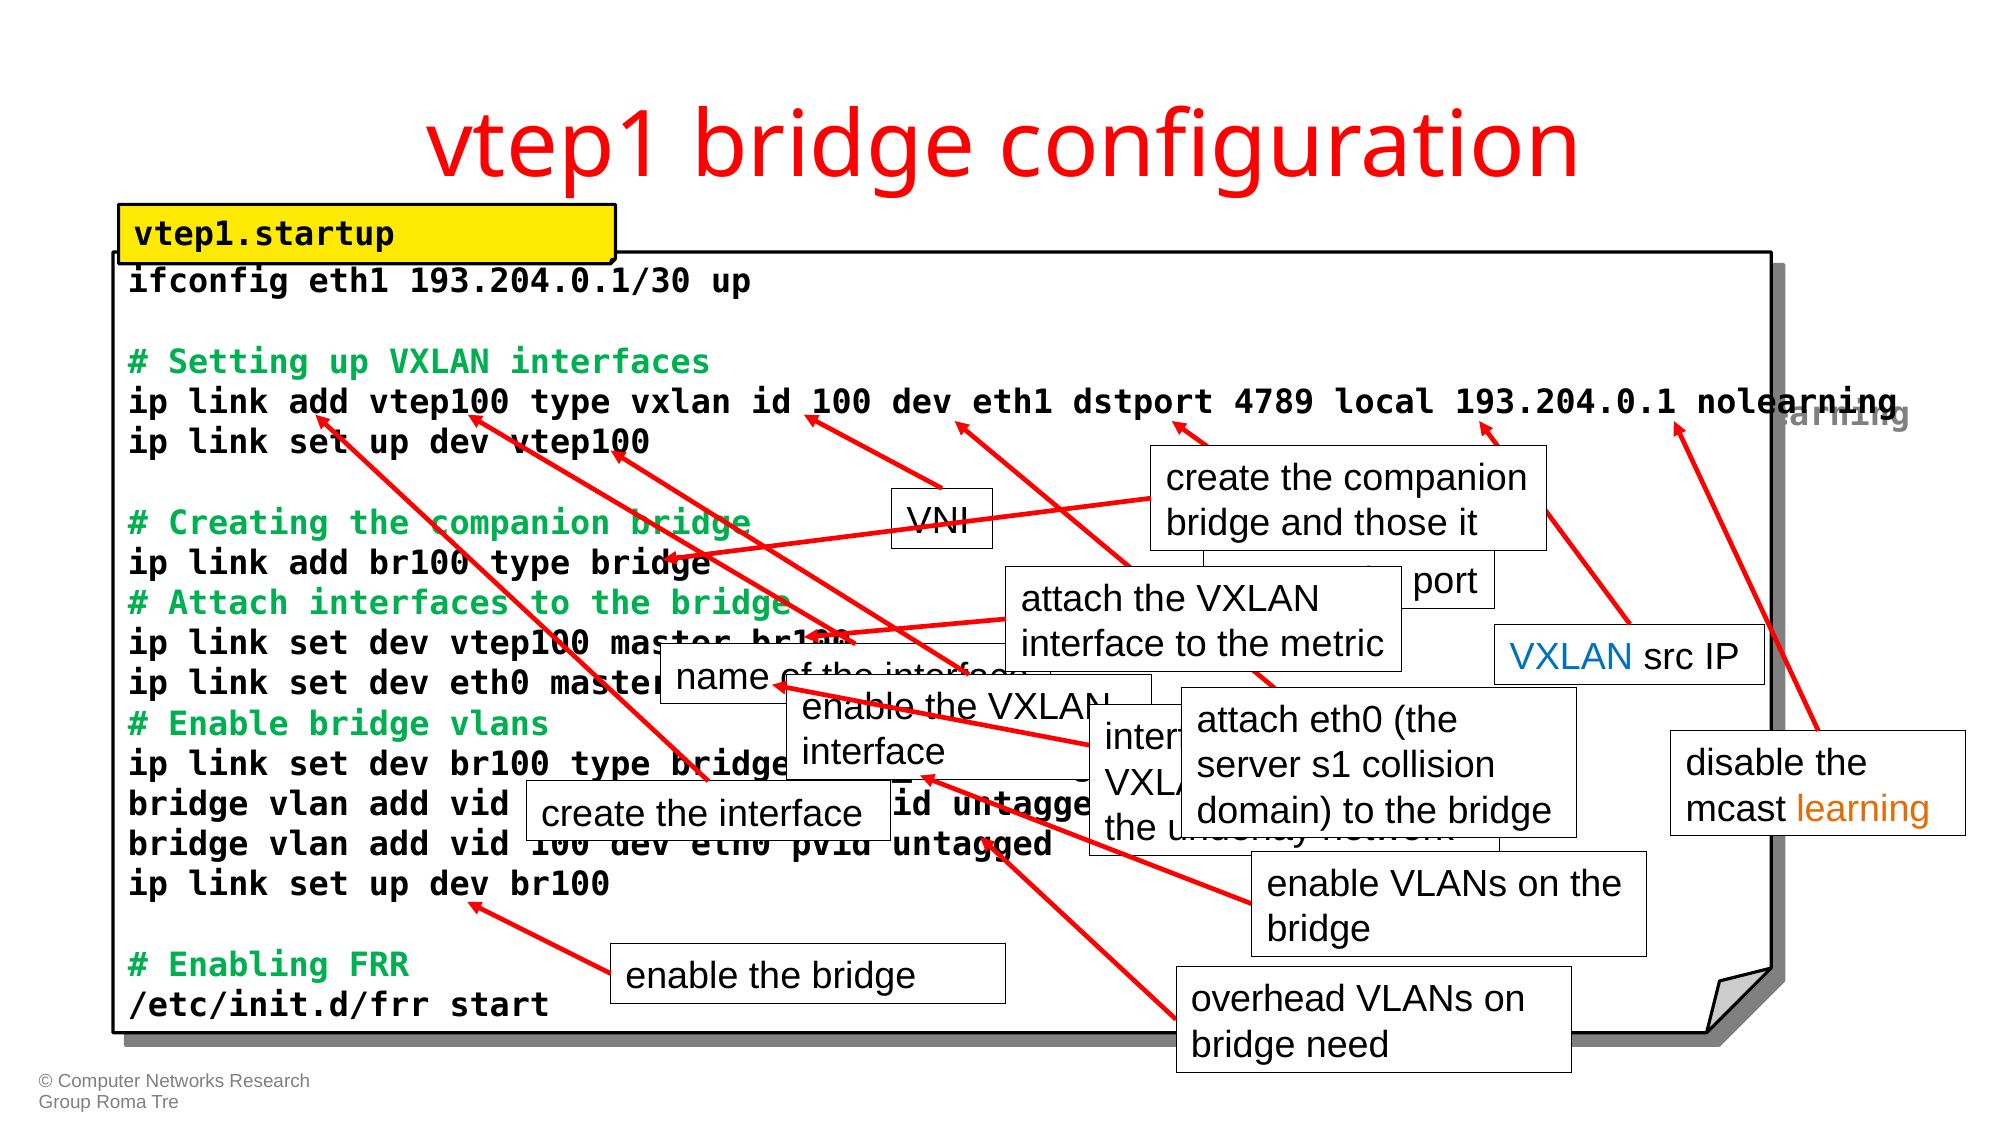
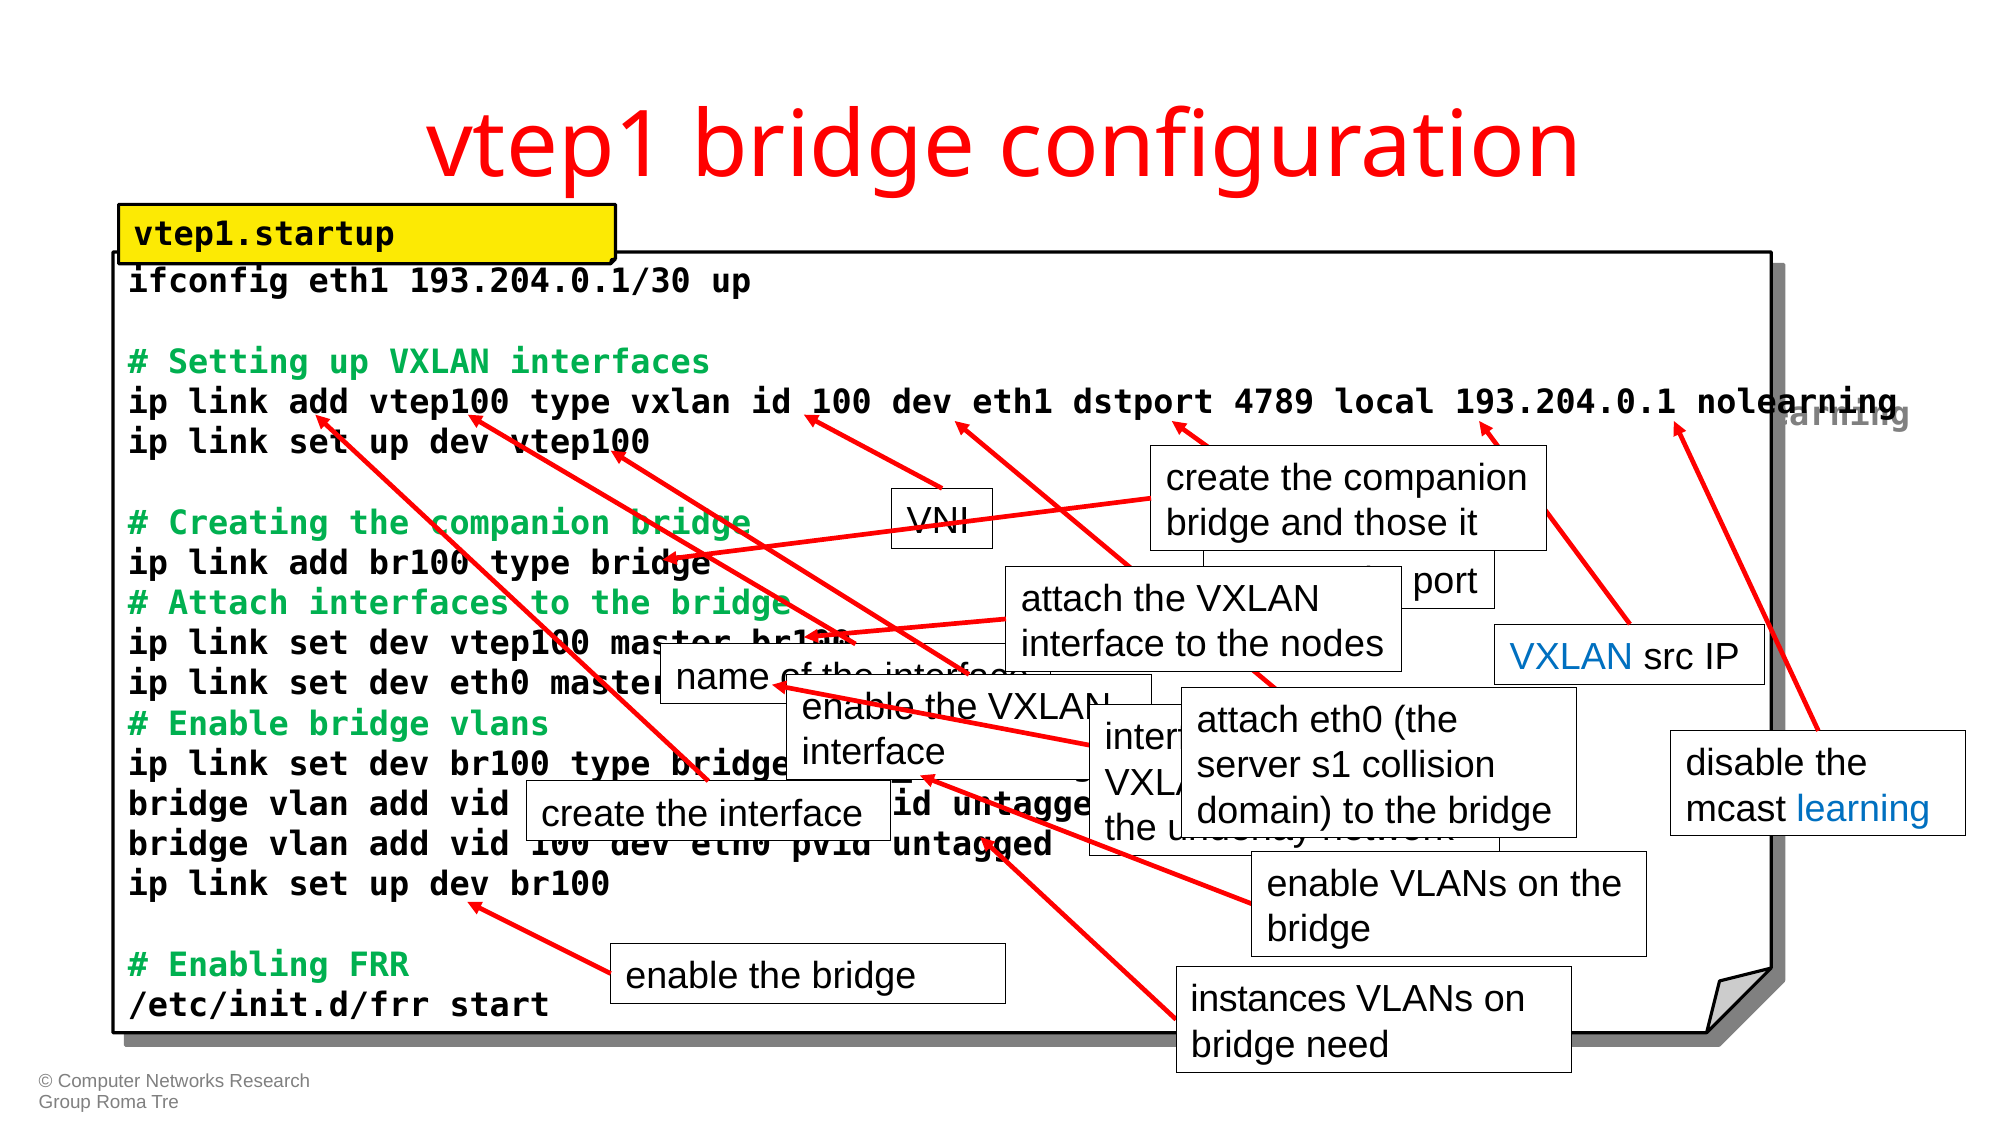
metric: metric -> nodes (1332, 644)
learning colour: orange -> blue (1863, 808)
overhead: overhead -> instances (1268, 999)
